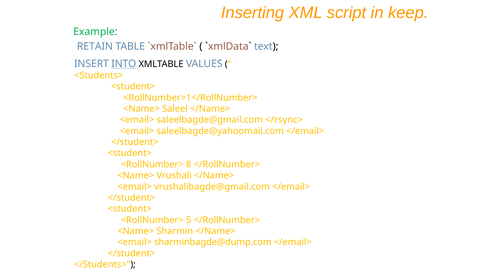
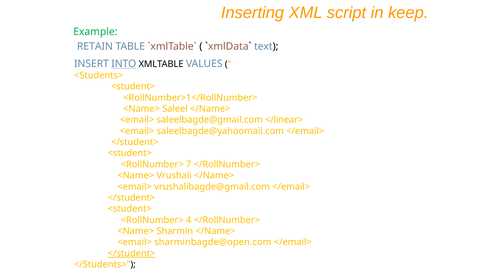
</rsync>: </rsync> -> </linear> (284, 120)
8: 8 -> 7 (189, 164)
5: 5 -> 4 (189, 220)
sharminbagde@dump.com: sharminbagde@dump.com -> sharminbagde@open.com (213, 242)
</student> underline: none -> present (132, 253)
